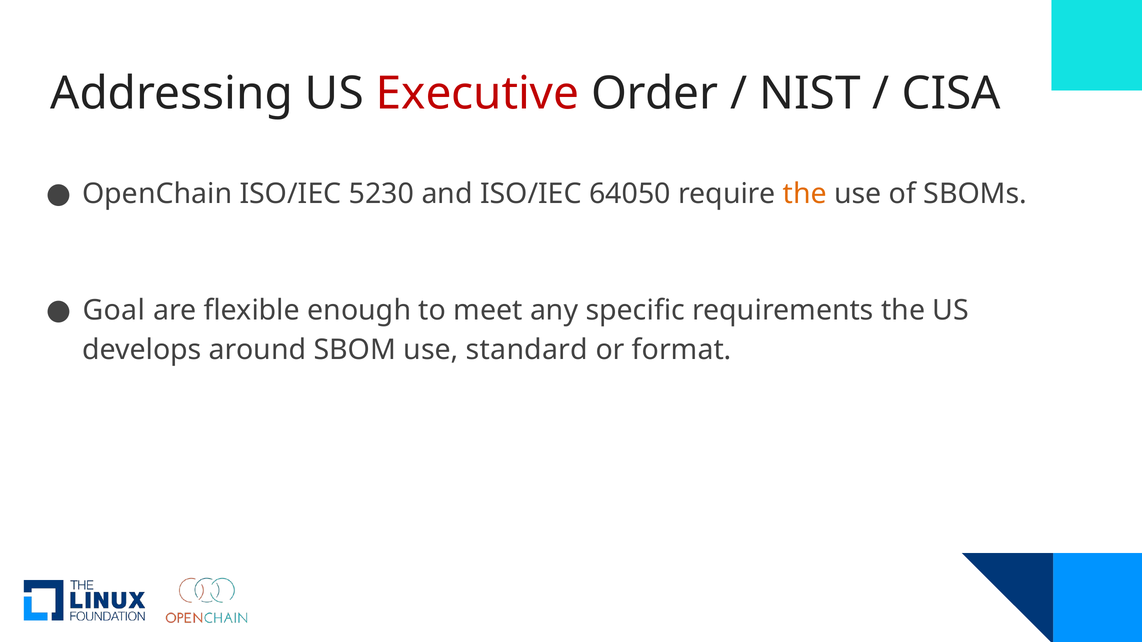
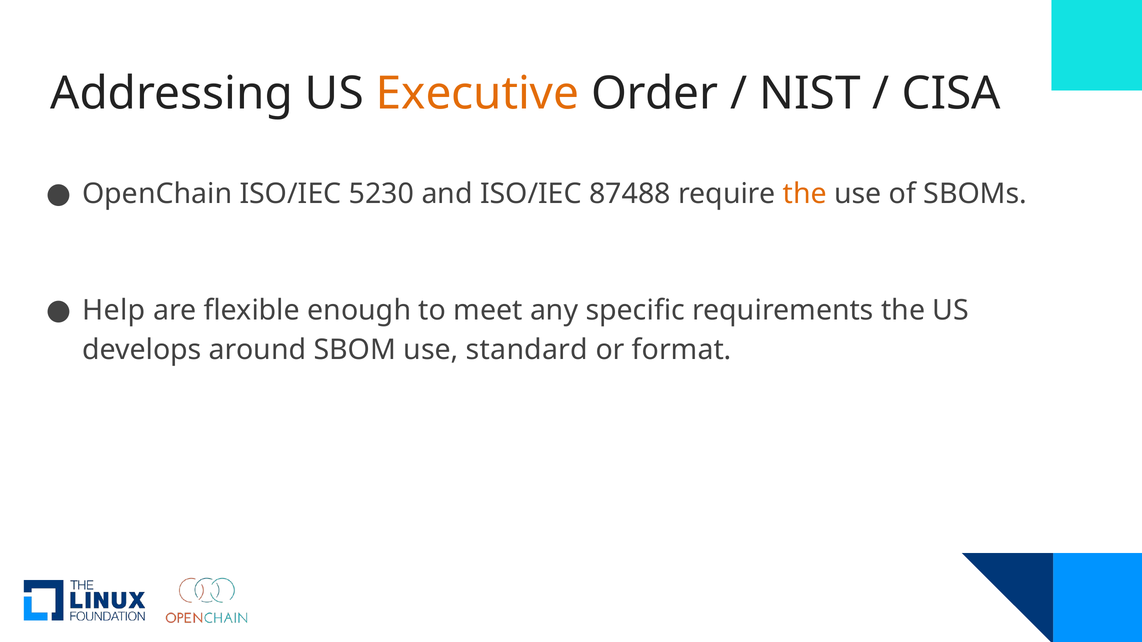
Executive colour: red -> orange (477, 93)
64050: 64050 -> 87488 (630, 194)
Goal: Goal -> Help (114, 311)
